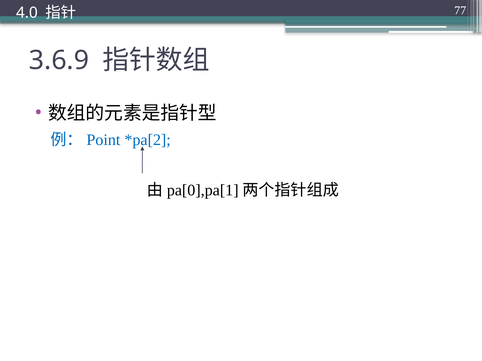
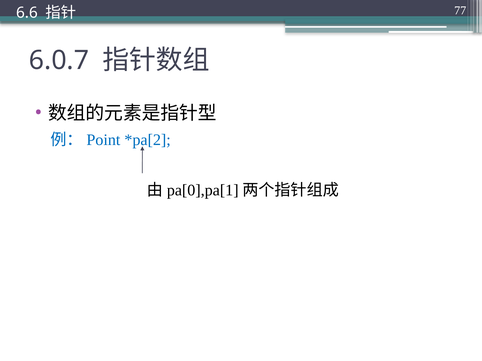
4.0: 4.0 -> 6.6 (27, 13)
3.6.9: 3.6.9 -> 6.0.7 (59, 60)
